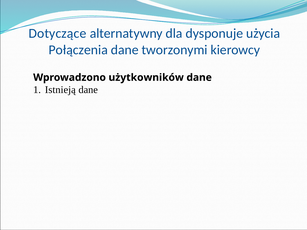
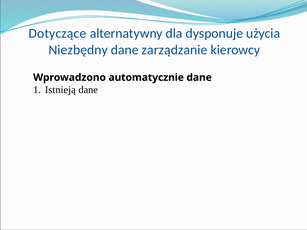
Połączenia: Połączenia -> Niezbędny (78, 50)
tworzonymi: tworzonymi -> zarządzanie (175, 50)
użytkowników: użytkowników -> automatycznie (146, 78)
